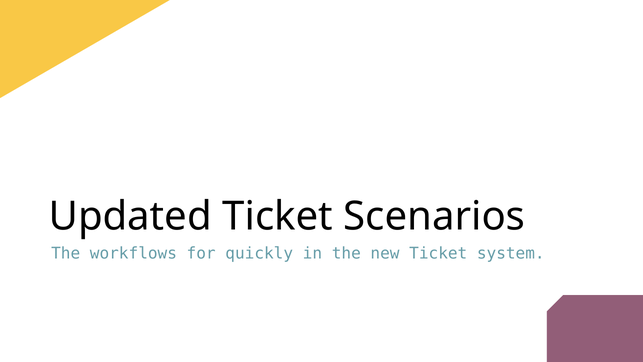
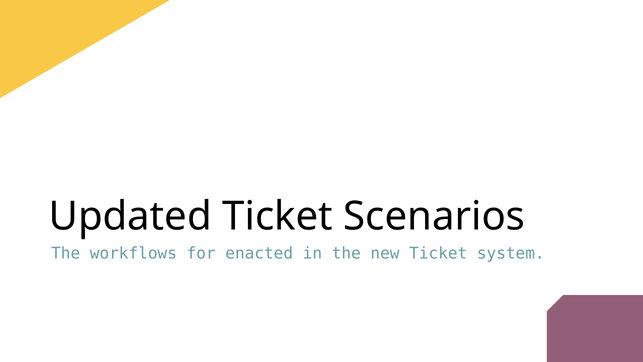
quickly: quickly -> enacted (259, 253)
